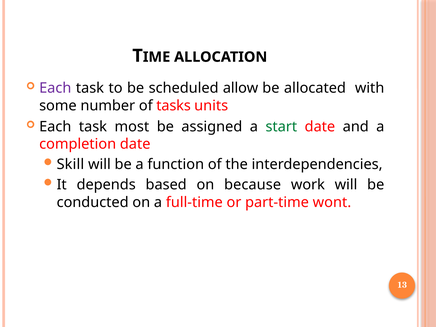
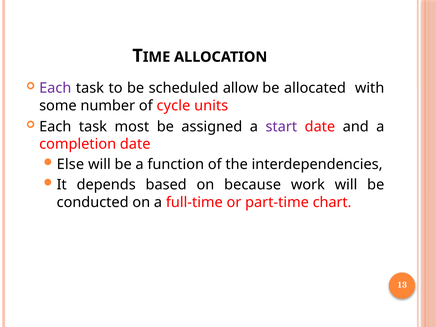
tasks: tasks -> cycle (173, 106)
start colour: green -> purple (281, 127)
Skill: Skill -> Else (70, 164)
wont: wont -> chart (332, 202)
